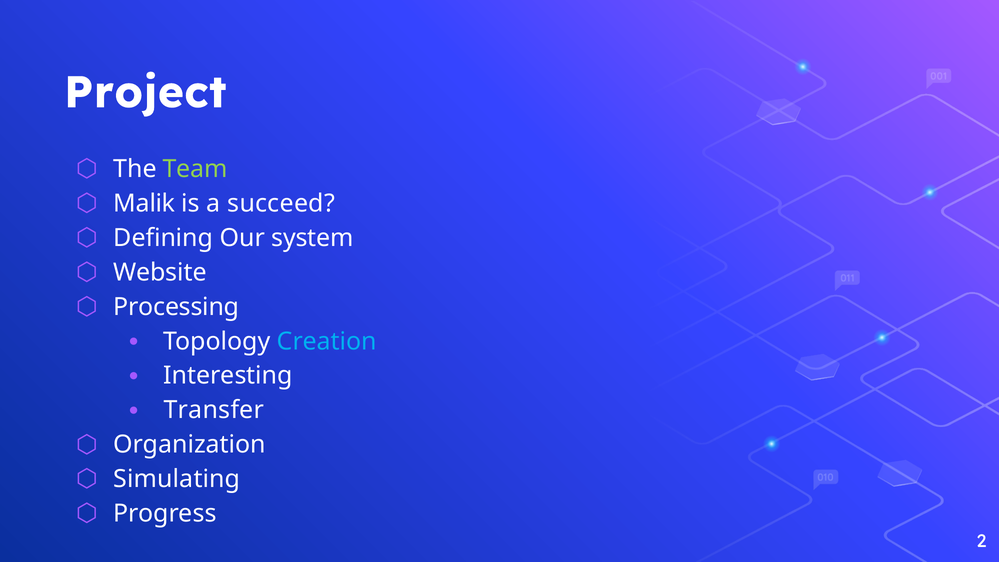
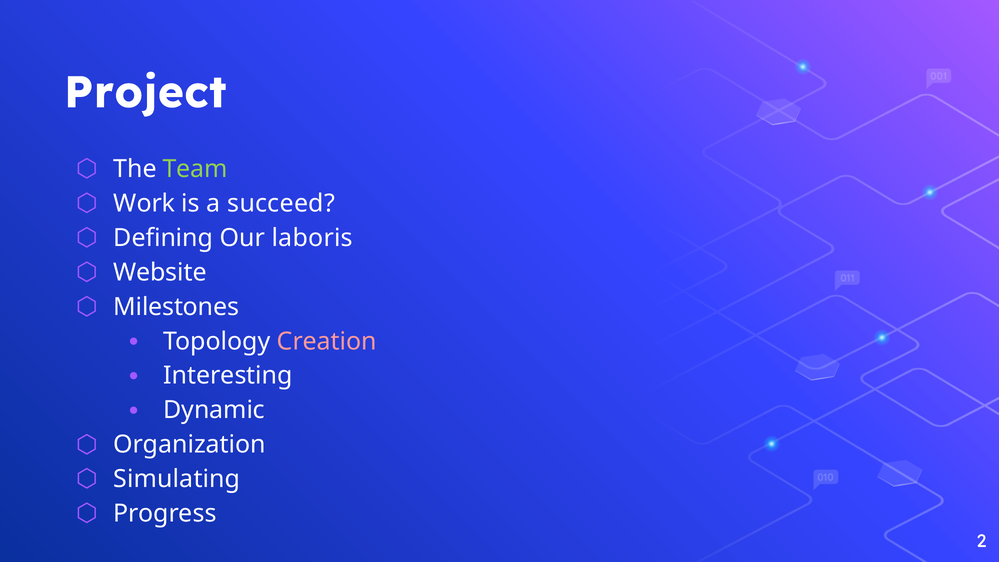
Malik: Malik -> Work (144, 203)
system: system -> laboris (312, 238)
Processing: Processing -> Milestones (176, 307)
Creation colour: light blue -> pink (327, 341)
Transfer: Transfer -> Dynamic (214, 410)
